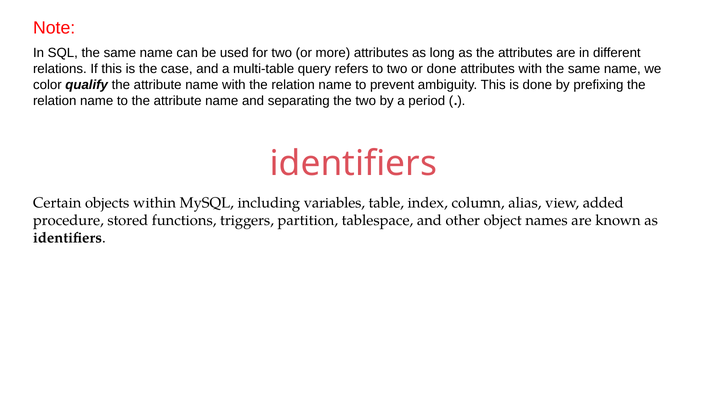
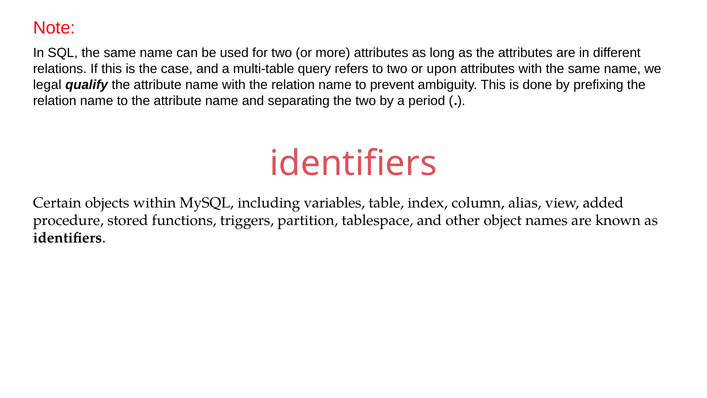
or done: done -> upon (442, 69)
color: color -> legal (47, 85)
